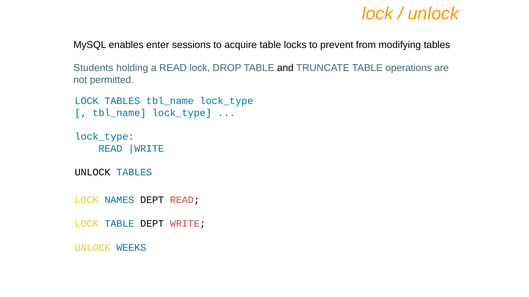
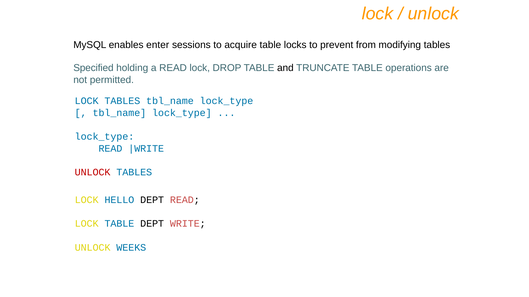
Students: Students -> Specified (93, 68)
UNLOCK colour: black -> red (93, 173)
NAMES: NAMES -> HELLO (119, 200)
